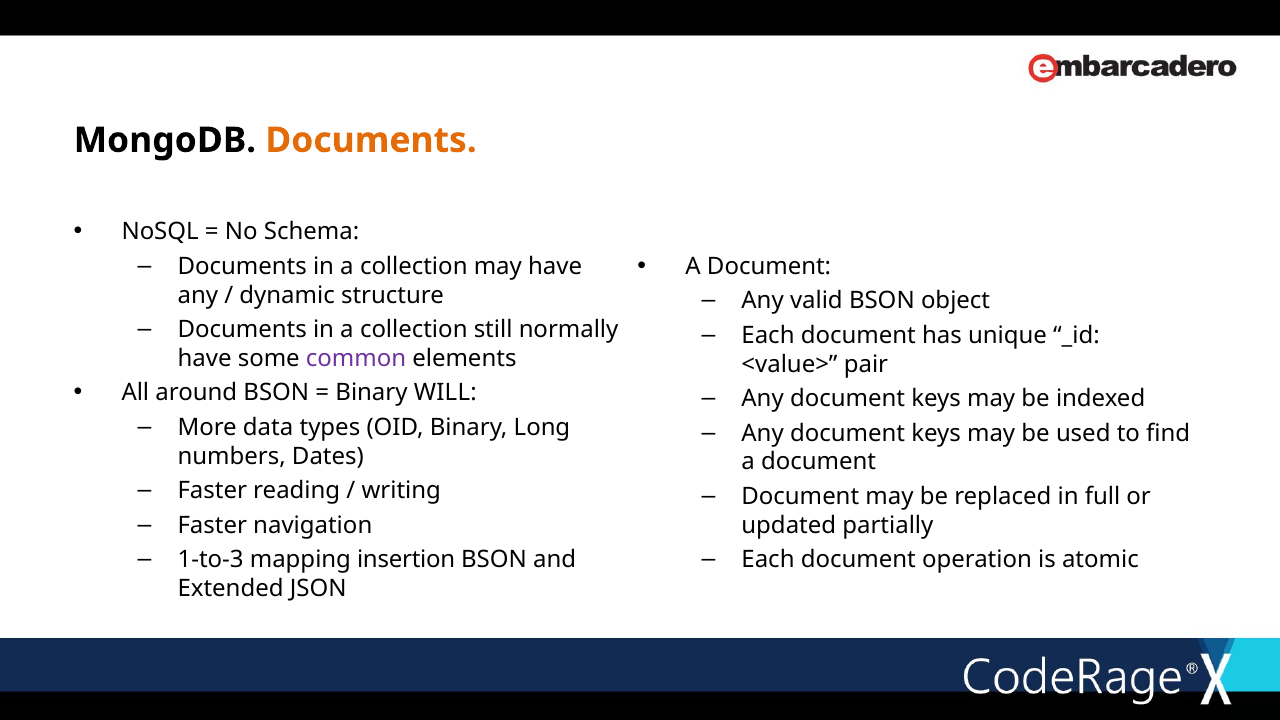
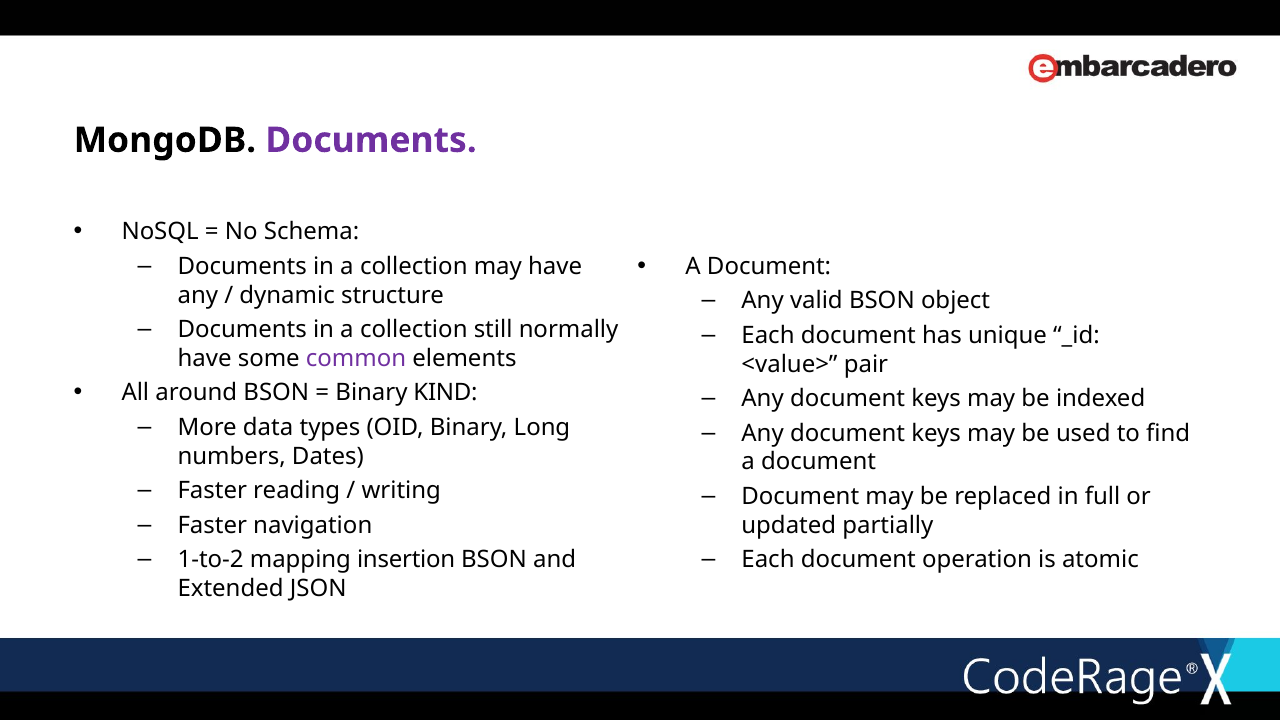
Documents colour: orange -> purple (371, 140)
WILL: WILL -> KIND (446, 393)
1-to-3: 1-to-3 -> 1-to-2 (211, 560)
